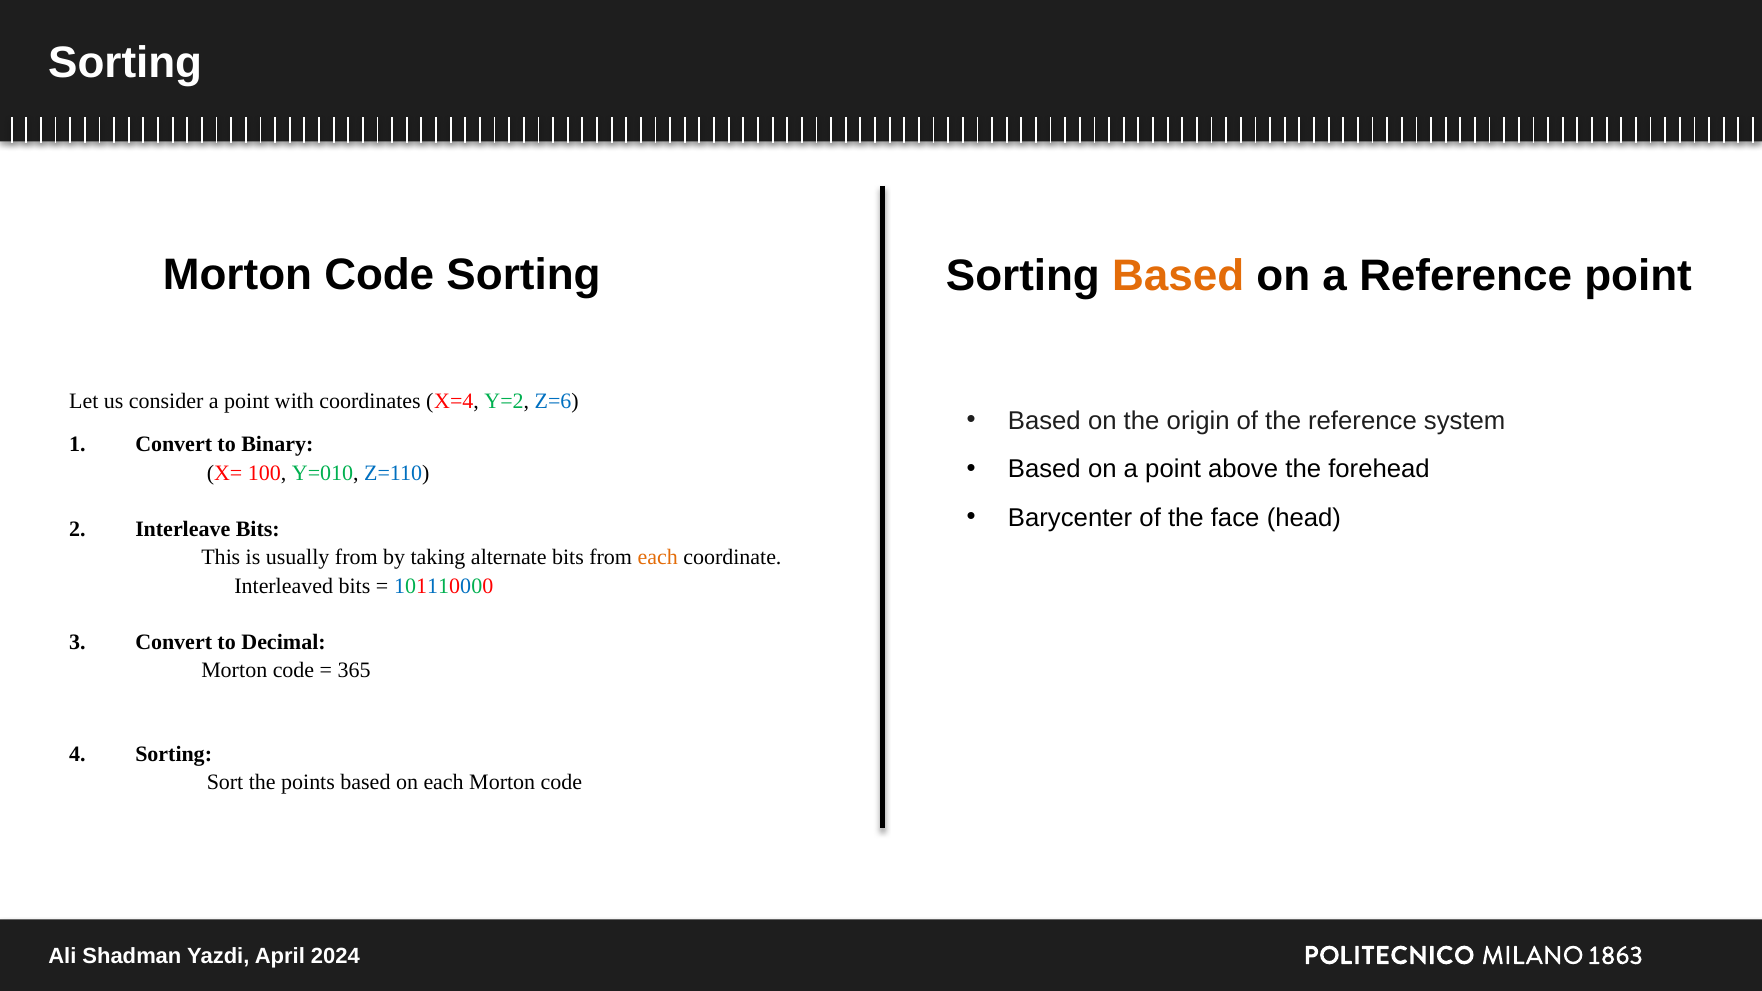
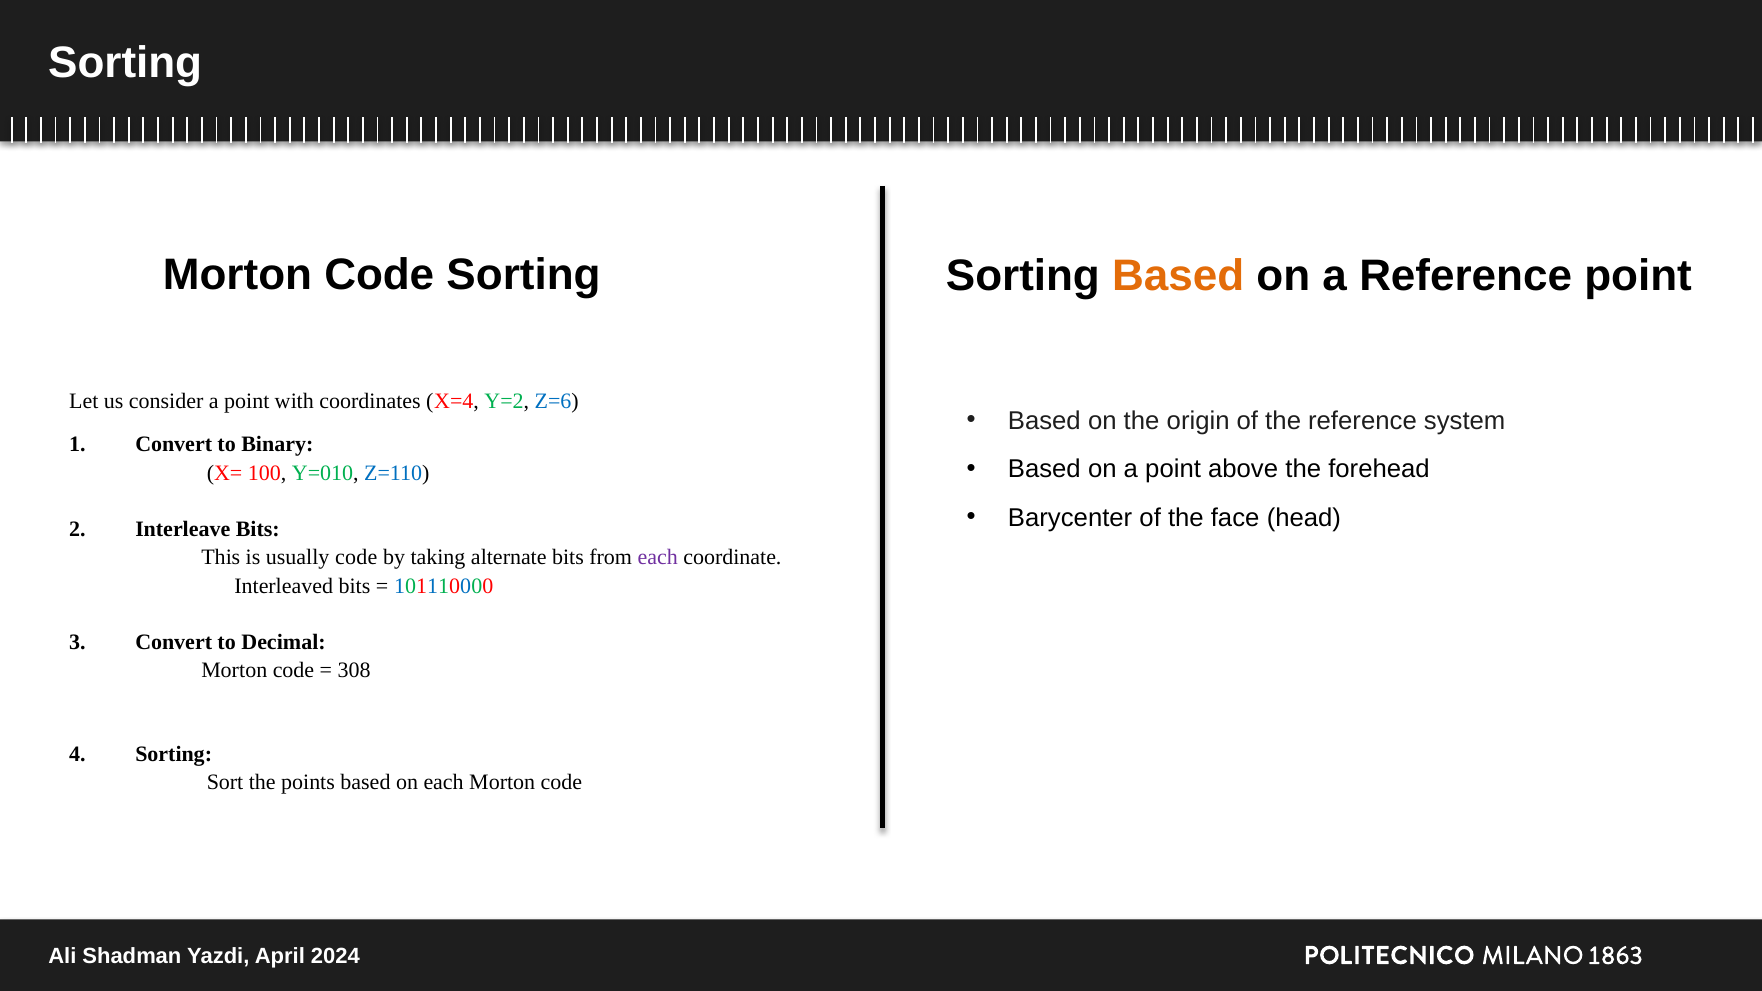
usually from: from -> code (356, 558)
each colour: orange -> purple (658, 558)
365: 365 -> 308 (354, 671)
